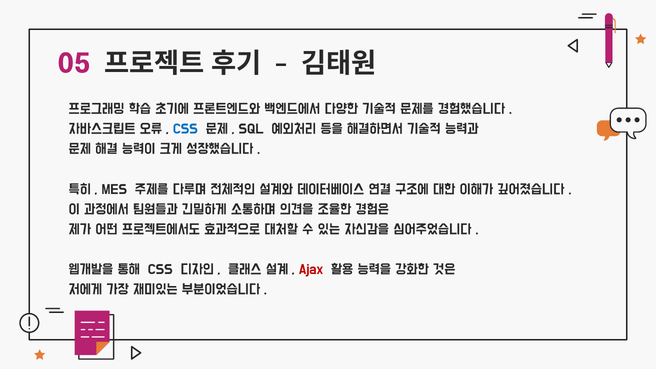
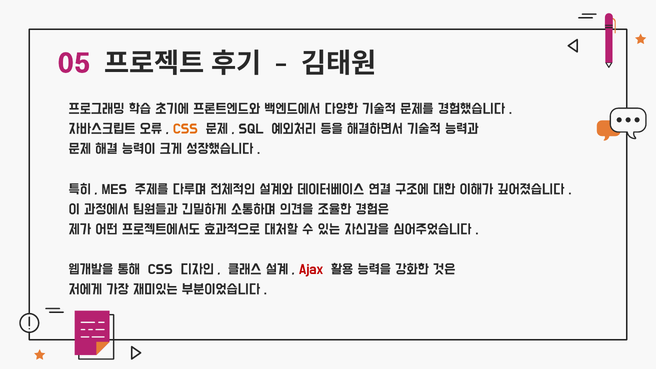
CSS colour: blue -> orange (185, 129)
